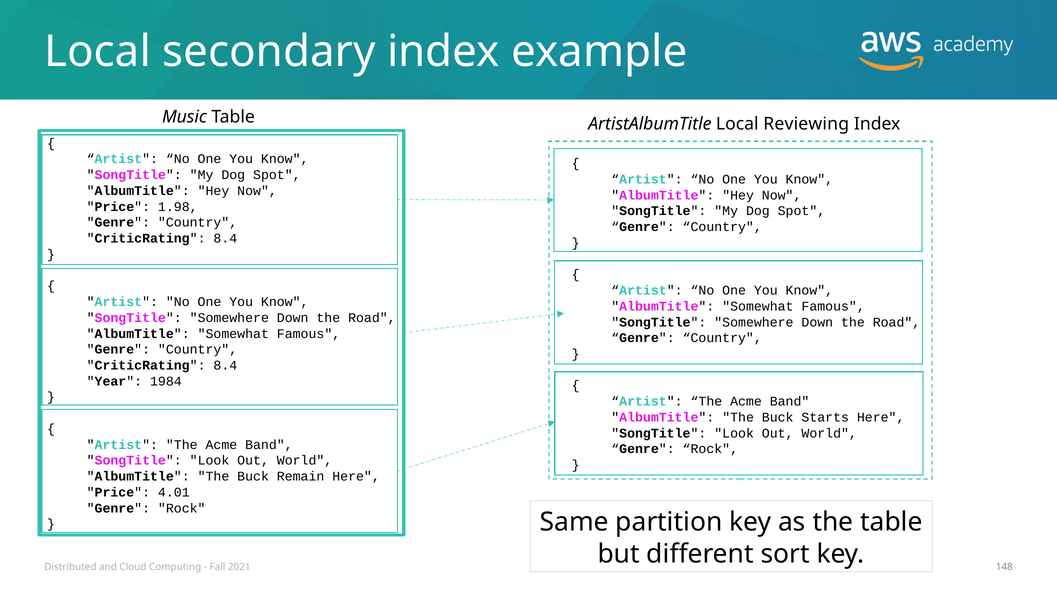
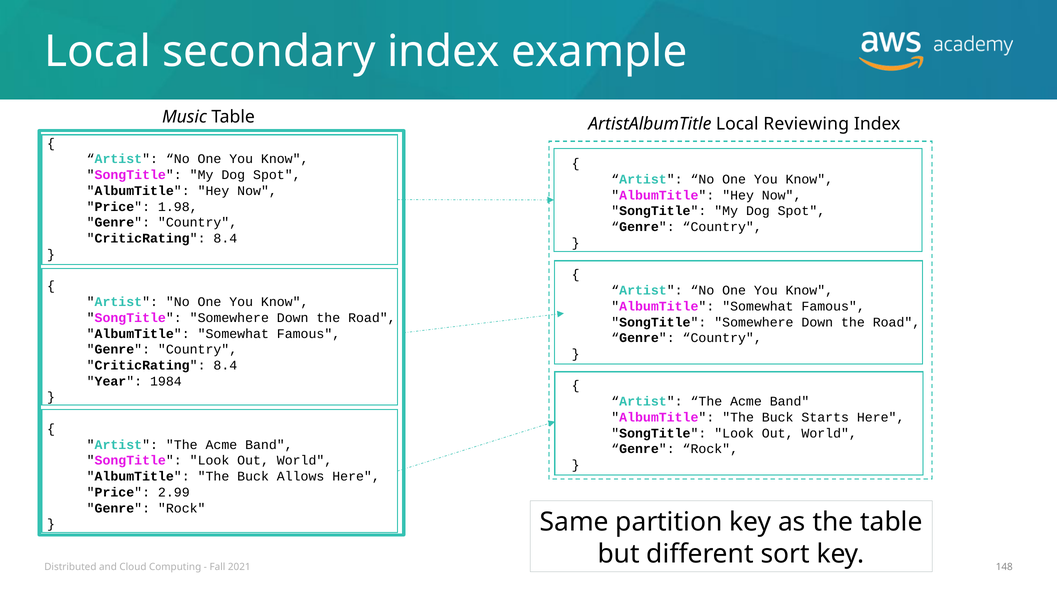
Remain: Remain -> Allows (301, 476)
4.01: 4.01 -> 2.99 (174, 492)
